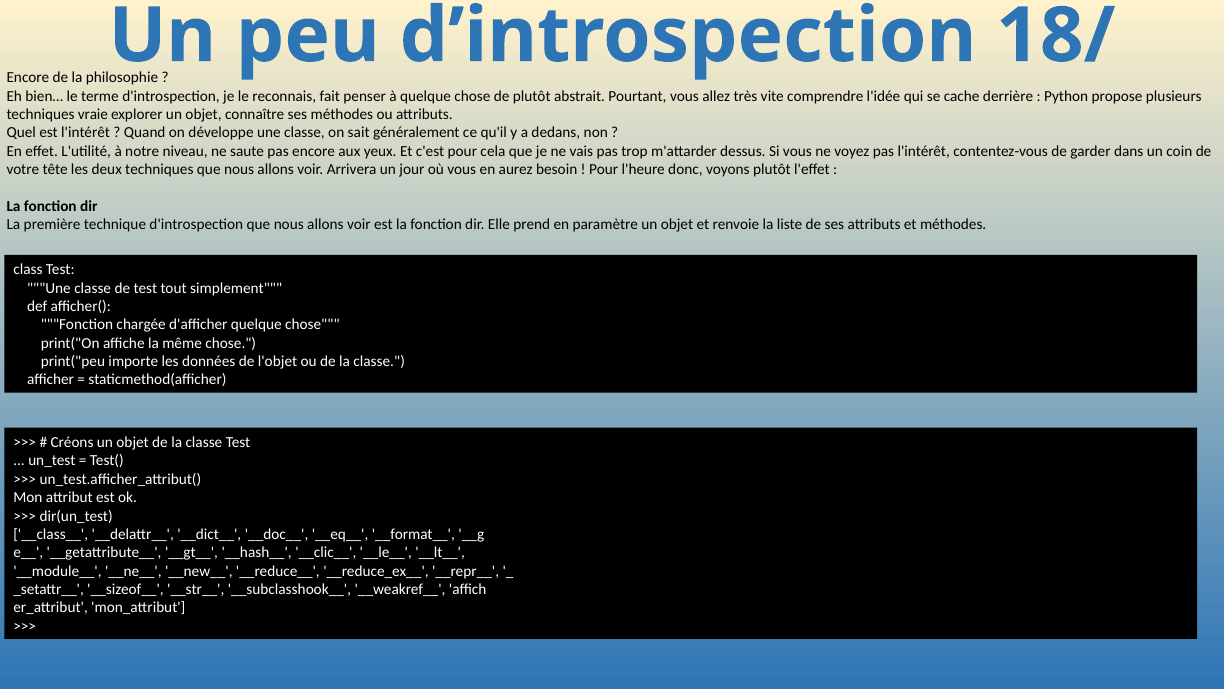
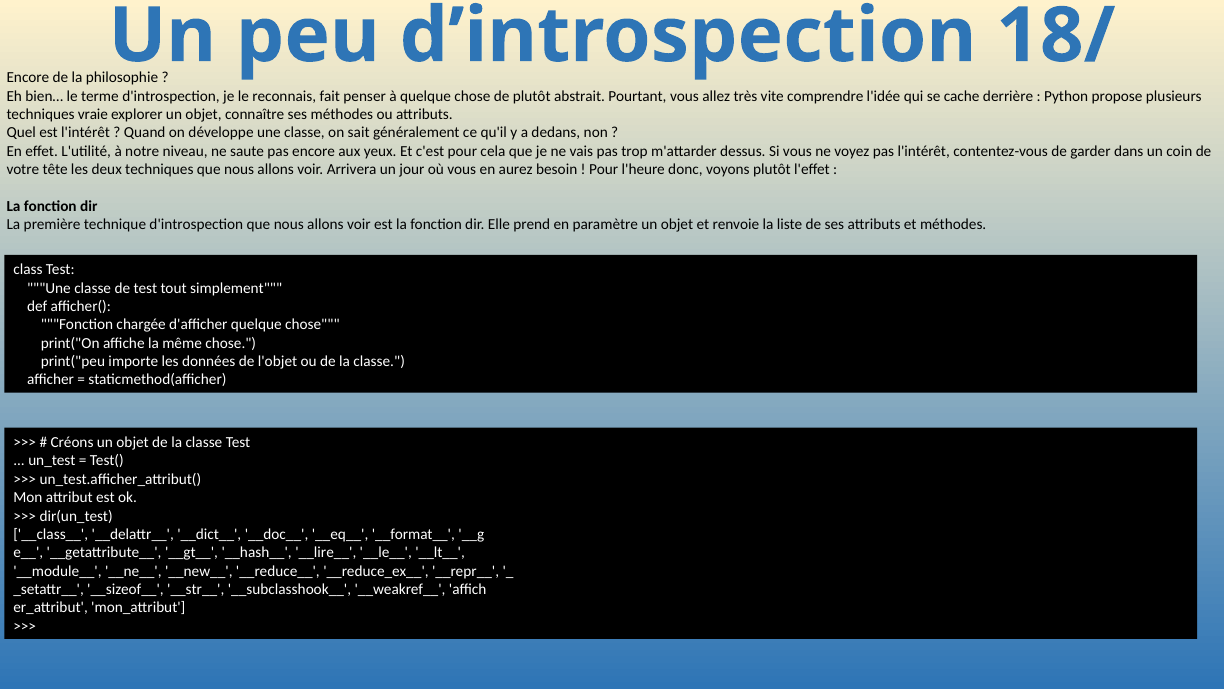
__clic__: __clic__ -> __lire__ (326, 552)
